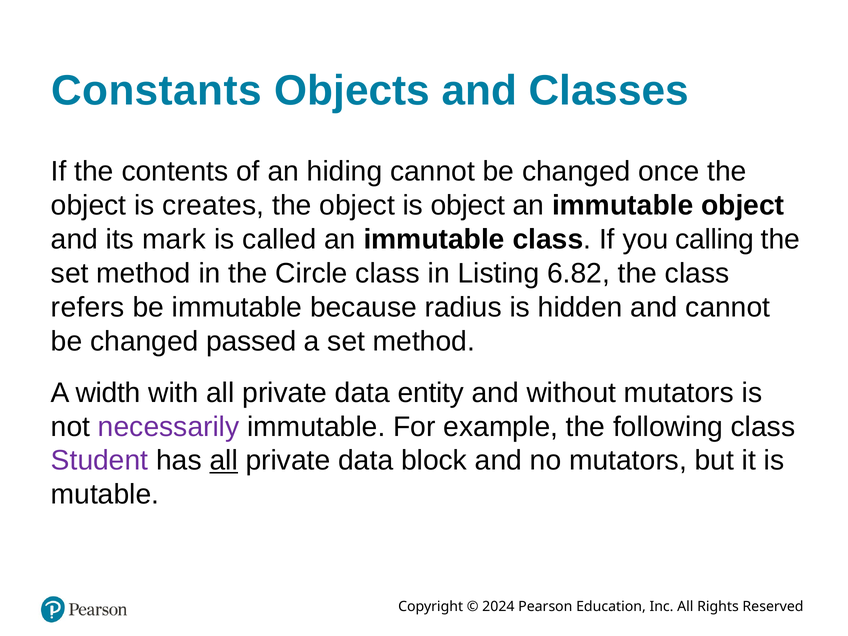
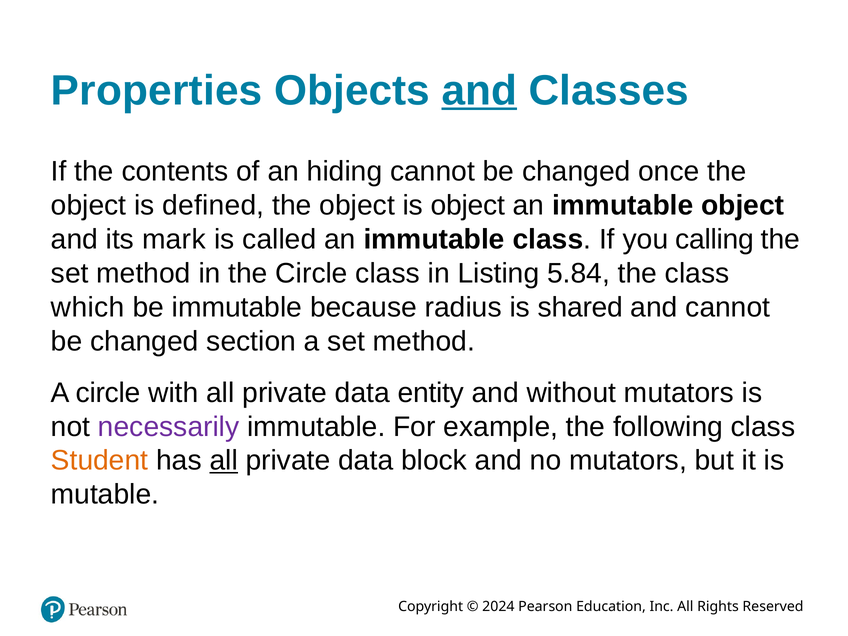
Constants: Constants -> Properties (157, 91)
and underline: none -> present (479, 91)
creates: creates -> defined (213, 206)
6.82: 6.82 -> 5.84 (579, 273)
refers: refers -> which (88, 307)
hidden: hidden -> shared (580, 307)
passed: passed -> section (251, 341)
A width: width -> circle (108, 393)
Student colour: purple -> orange (100, 461)
